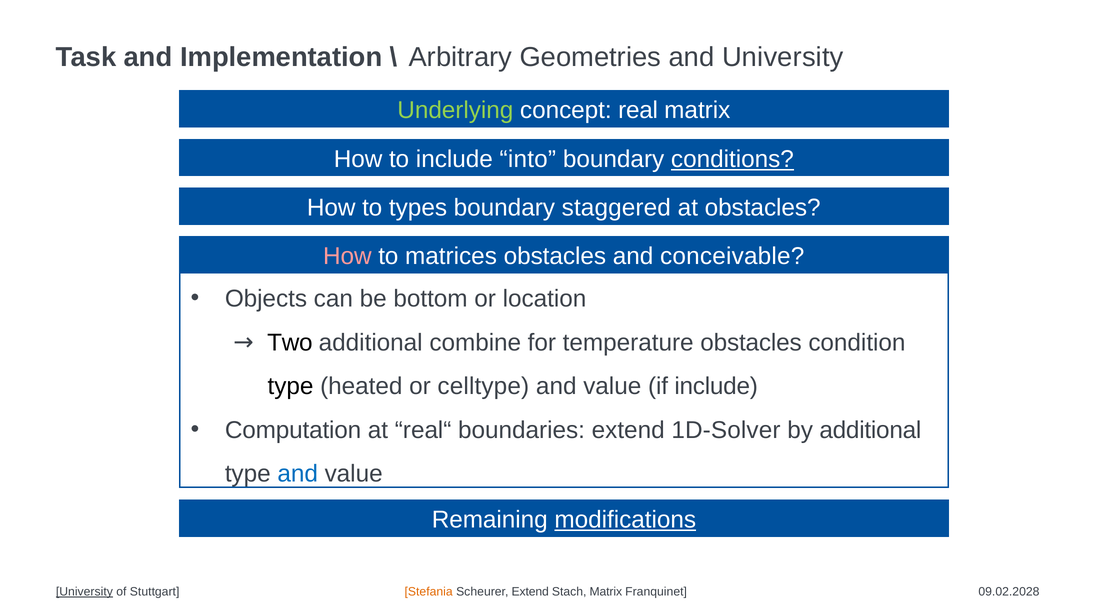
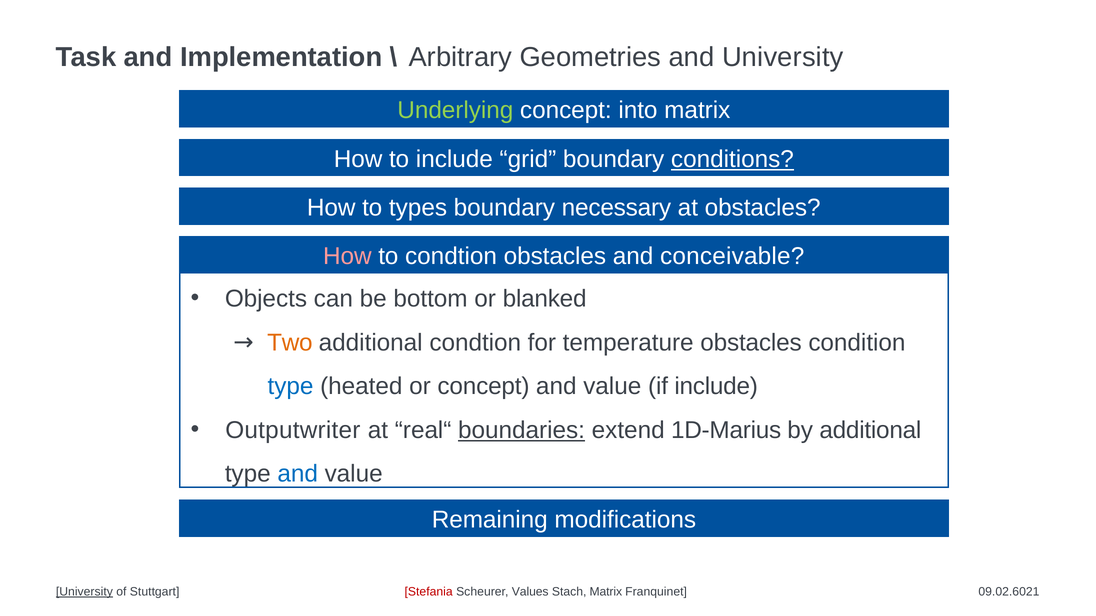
real: real -> into (638, 111)
into: into -> grid (528, 159)
staggered: staggered -> necessary (616, 208)
to matrices: matrices -> condtion (451, 257)
location: location -> blanked (545, 299)
Two colour: black -> orange (290, 343)
additional combine: combine -> condtion (475, 343)
type colour: black -> blue (291, 387)
or celltype: celltype -> concept (483, 387)
Computation: Computation -> Outputwriter (293, 430)
boundaries underline: none -> present (522, 430)
1D-Solver: 1D-Solver -> 1D-Marius (726, 430)
modifications underline: present -> none (625, 520)
Stefania colour: orange -> red (429, 592)
Scheurer Extend: Extend -> Values (530, 592)
09.02.2028: 09.02.2028 -> 09.02.6021 (1009, 592)
